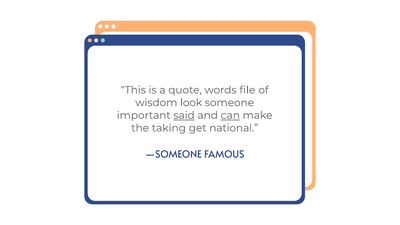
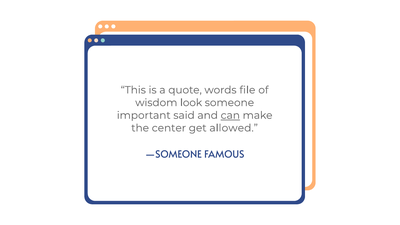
said underline: present -> none (184, 115)
taking: taking -> center (169, 128)
national: national -> allowed (234, 128)
